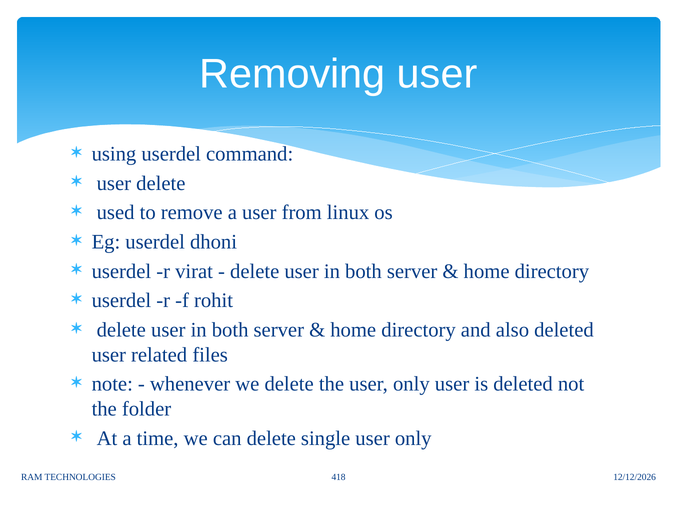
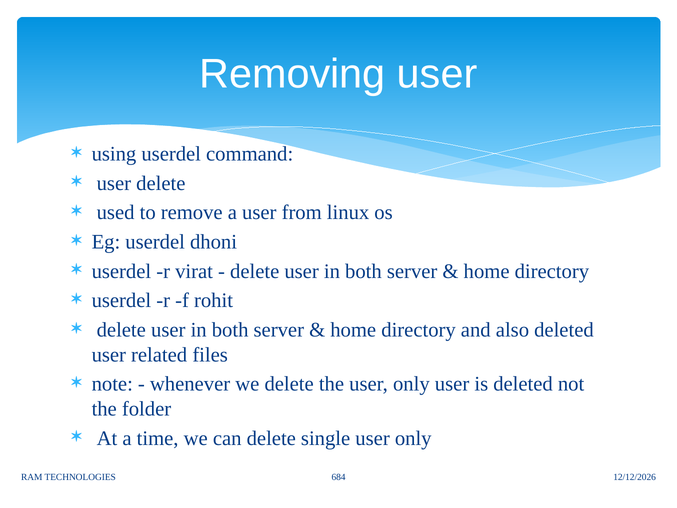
418: 418 -> 684 (339, 477)
